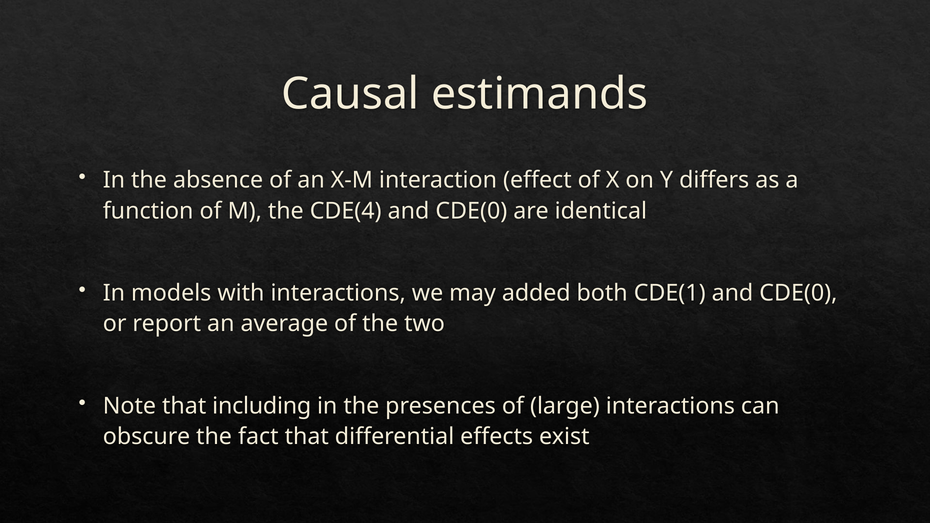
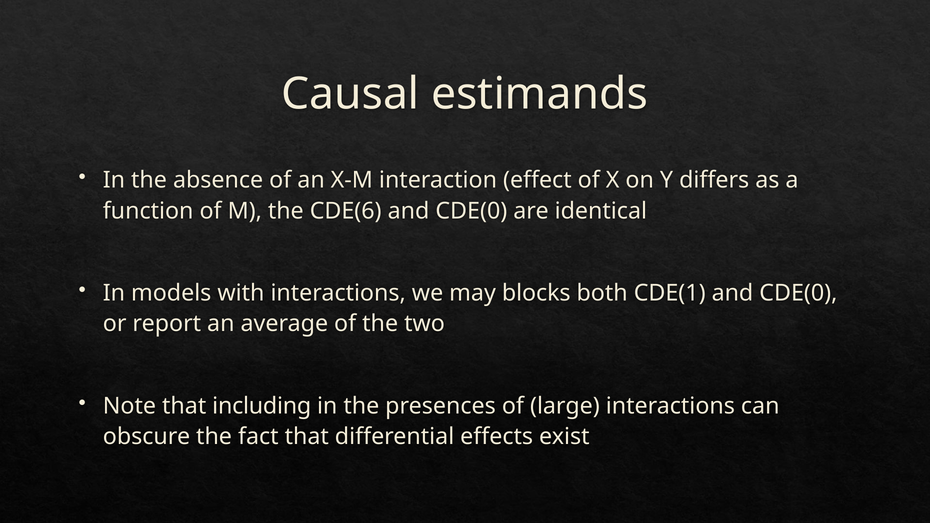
CDE(4: CDE(4 -> CDE(6 (346, 211)
added: added -> blocks (536, 293)
